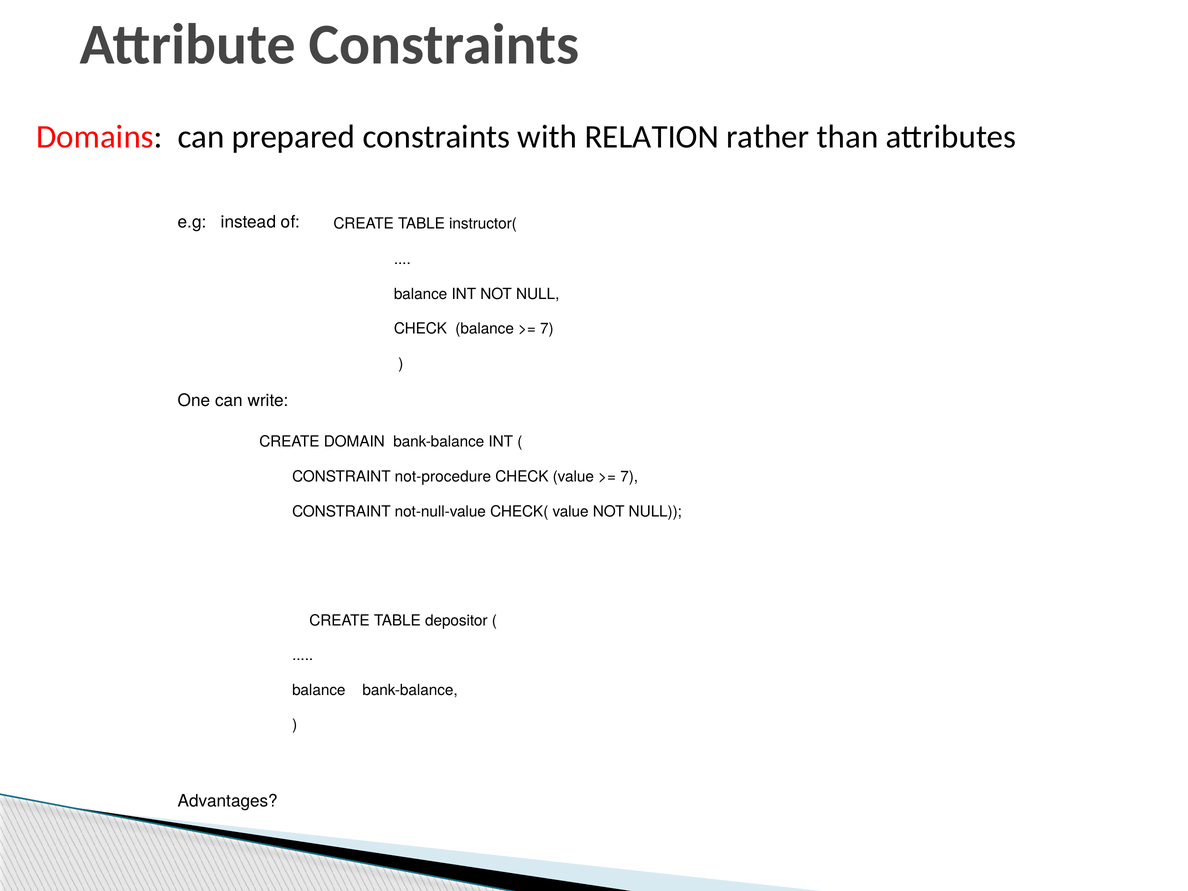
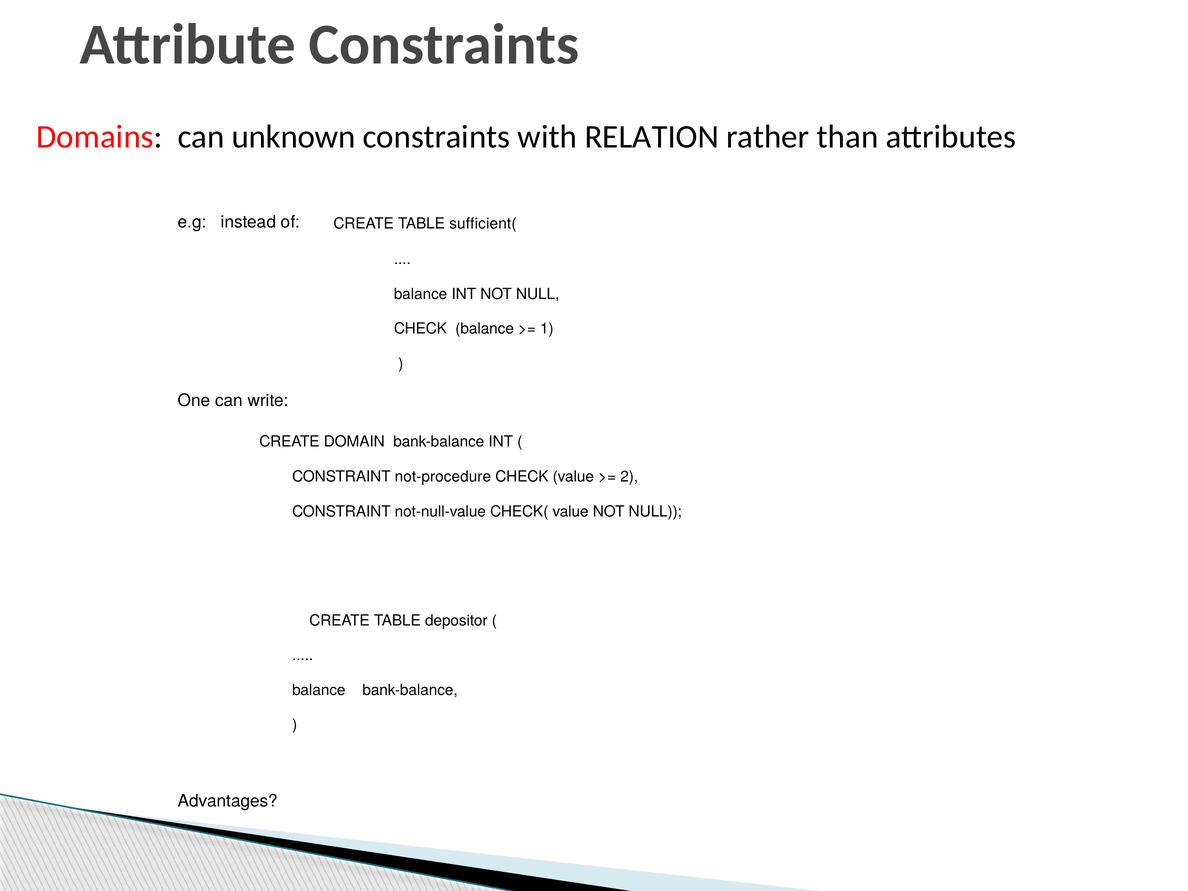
prepared: prepared -> unknown (294, 137)
instructor(: instructor( -> sufficient( (483, 224)
7: 7 -> 1 (547, 329)
7: 7 -> 2 (629, 477)
